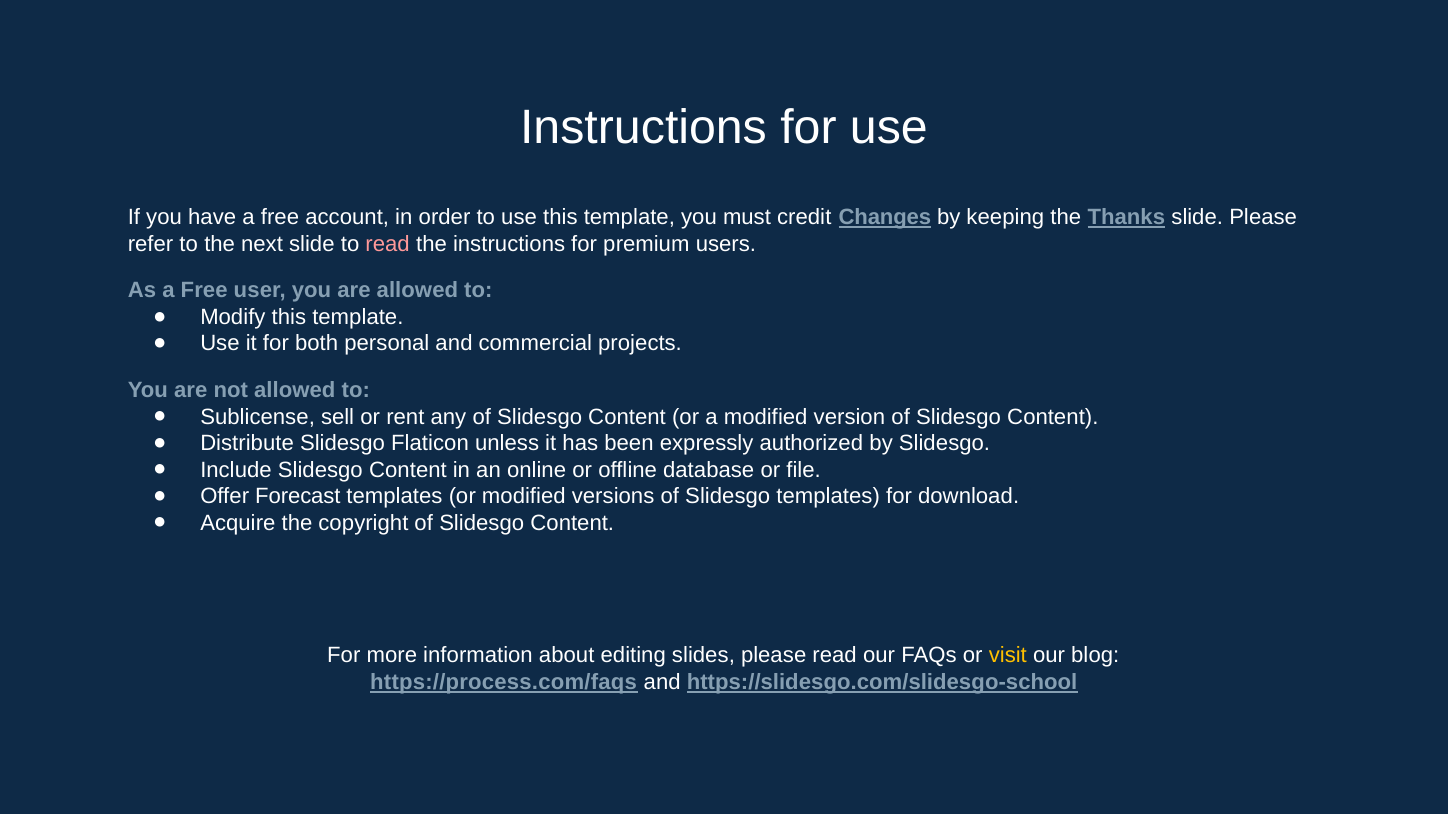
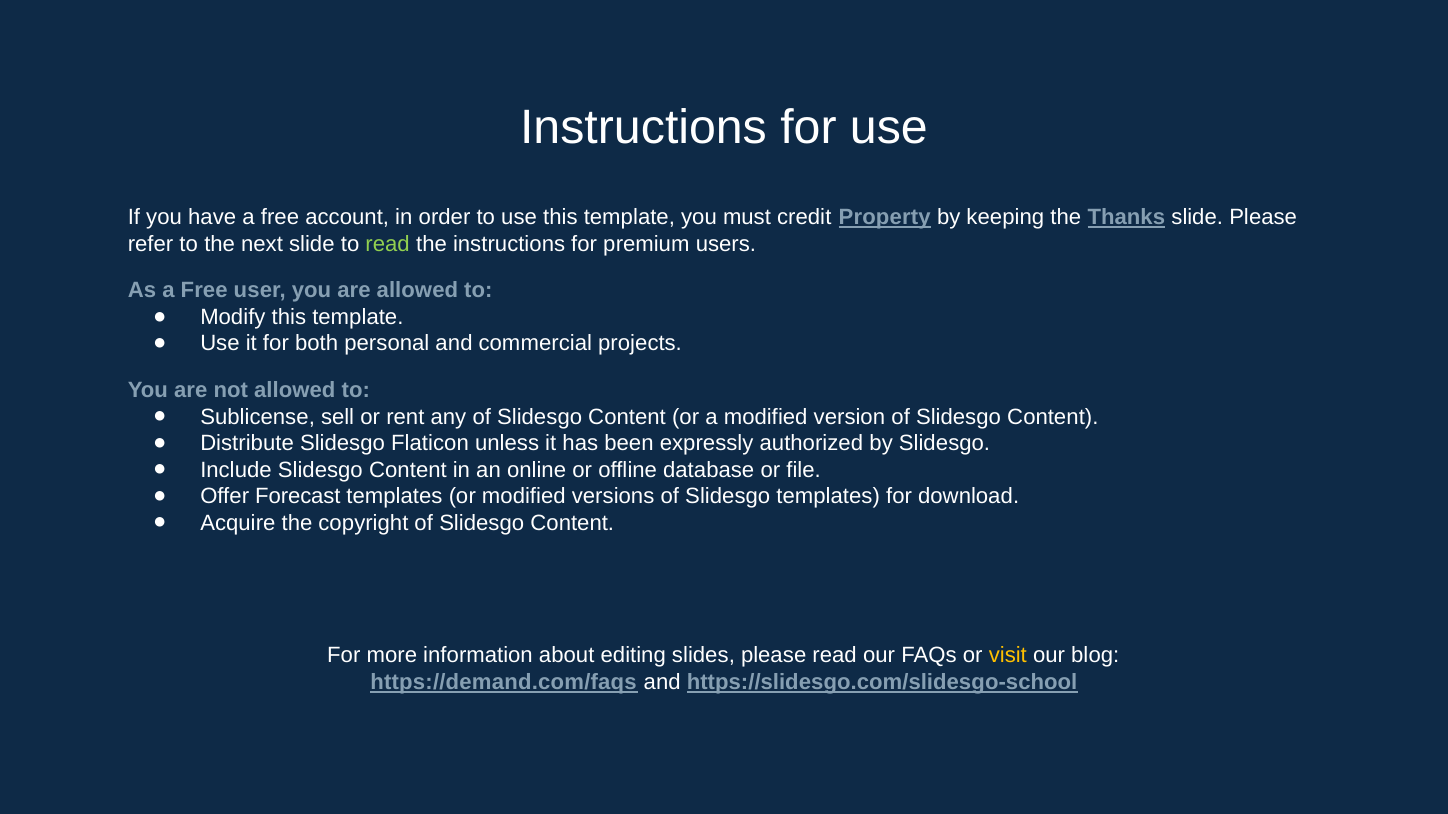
Changes: Changes -> Property (885, 217)
read colour: pink -> light green (388, 244)
https://process.com/faqs: https://process.com/faqs -> https://demand.com/faqs (504, 683)
